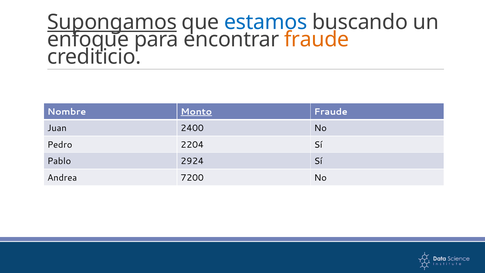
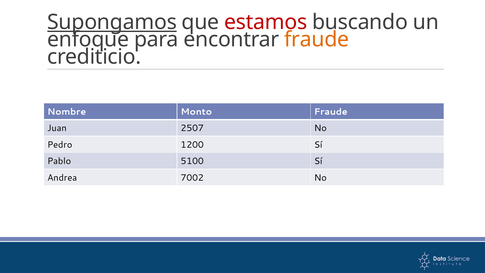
estamos colour: blue -> red (266, 22)
Monto underline: present -> none (196, 112)
2400: 2400 -> 2507 (192, 128)
2204: 2204 -> 1200 (192, 145)
2924: 2924 -> 5100 (192, 161)
7200: 7200 -> 7002 (192, 178)
